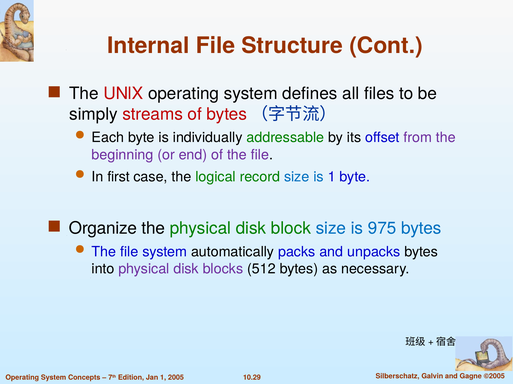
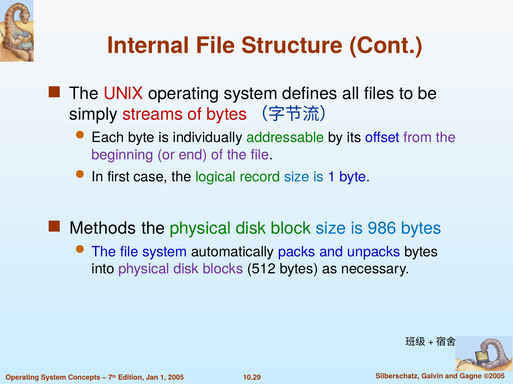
Organize: Organize -> Methods (103, 229)
975: 975 -> 986 (382, 229)
